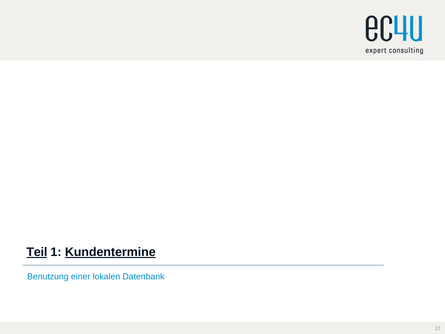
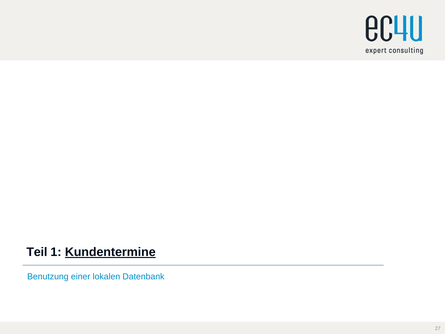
Teil underline: present -> none (37, 252)
